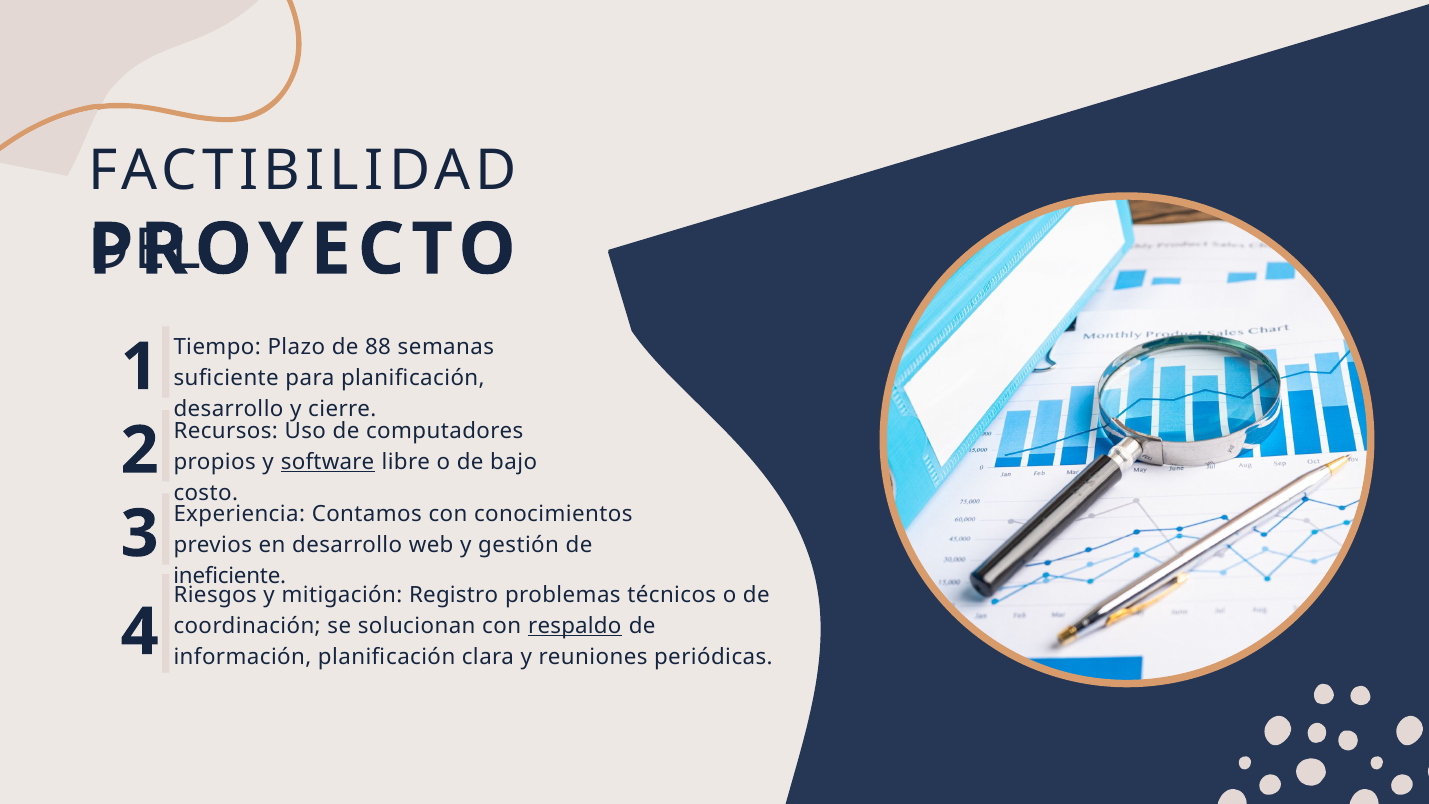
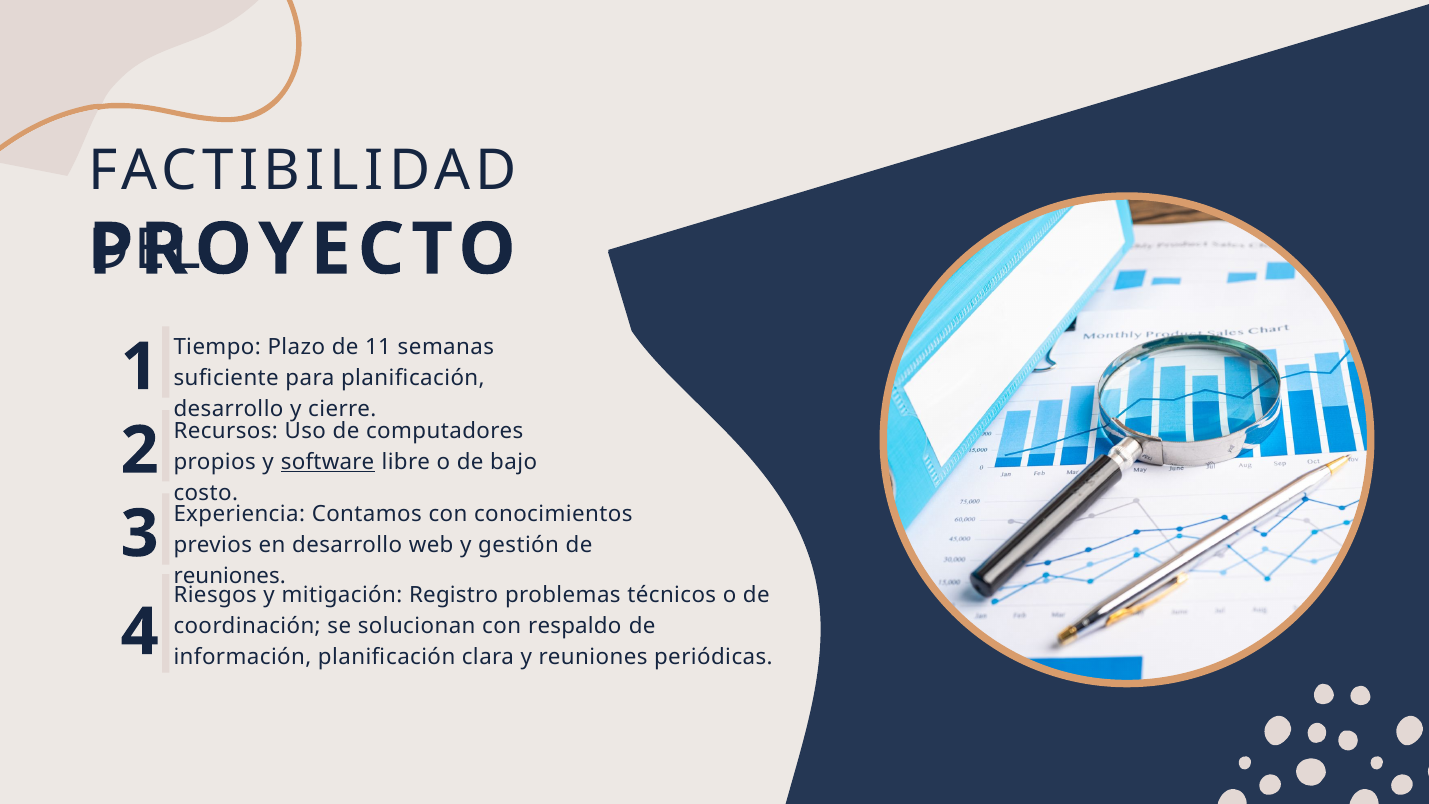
88: 88 -> 11 (378, 347)
ineficiente: ineficiente -> reuniones (230, 576)
respaldo underline: present -> none (575, 626)
